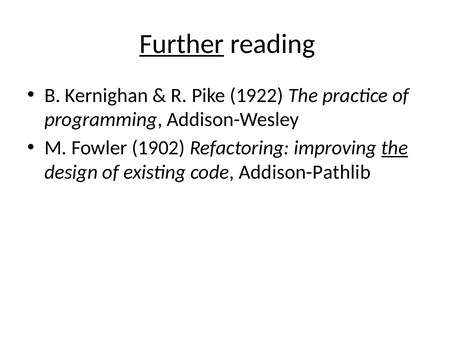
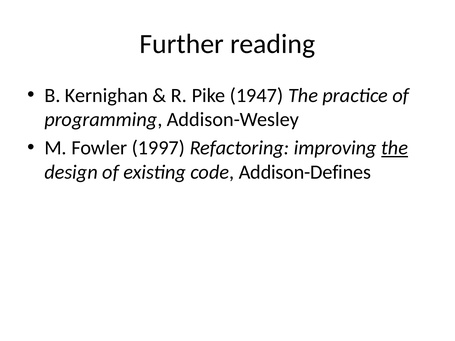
Further underline: present -> none (182, 44)
1922: 1922 -> 1947 (257, 95)
1902: 1902 -> 1997 (158, 148)
Addison-Pathlib: Addison-Pathlib -> Addison-Defines (305, 172)
